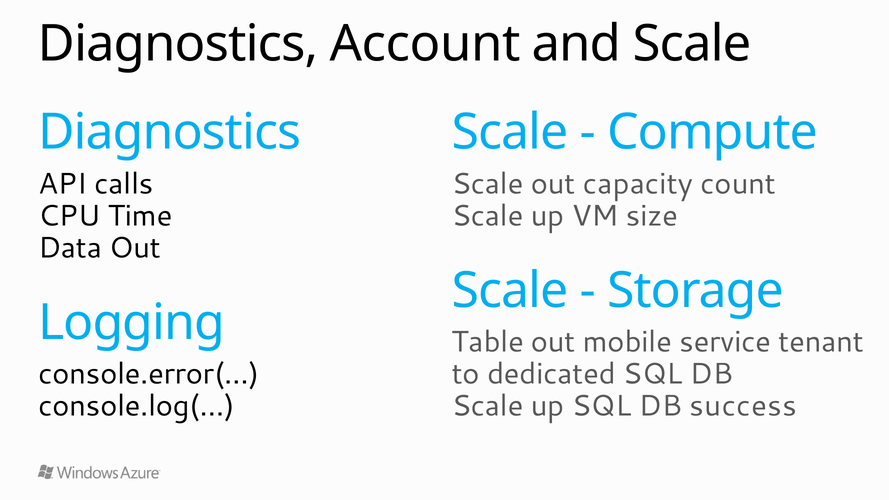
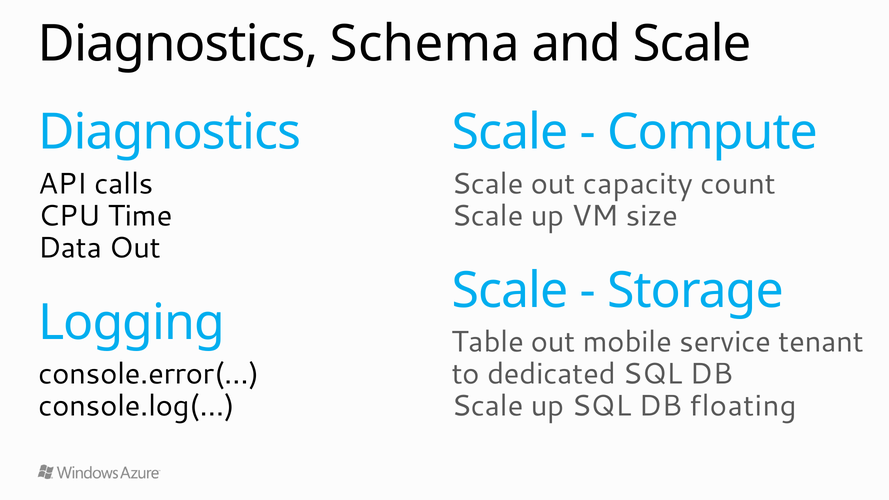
Account: Account -> Schema (425, 44)
success: success -> floating (743, 406)
